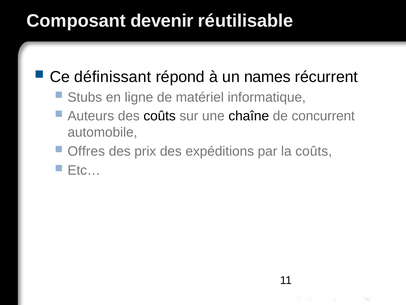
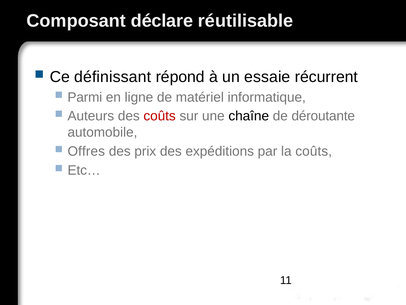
devenir: devenir -> déclare (162, 21)
names: names -> essaie (267, 77)
Stubs: Stubs -> Parmi (85, 97)
coûts colour: black -> red (160, 116)
concurrent: concurrent -> déroutante (323, 116)
